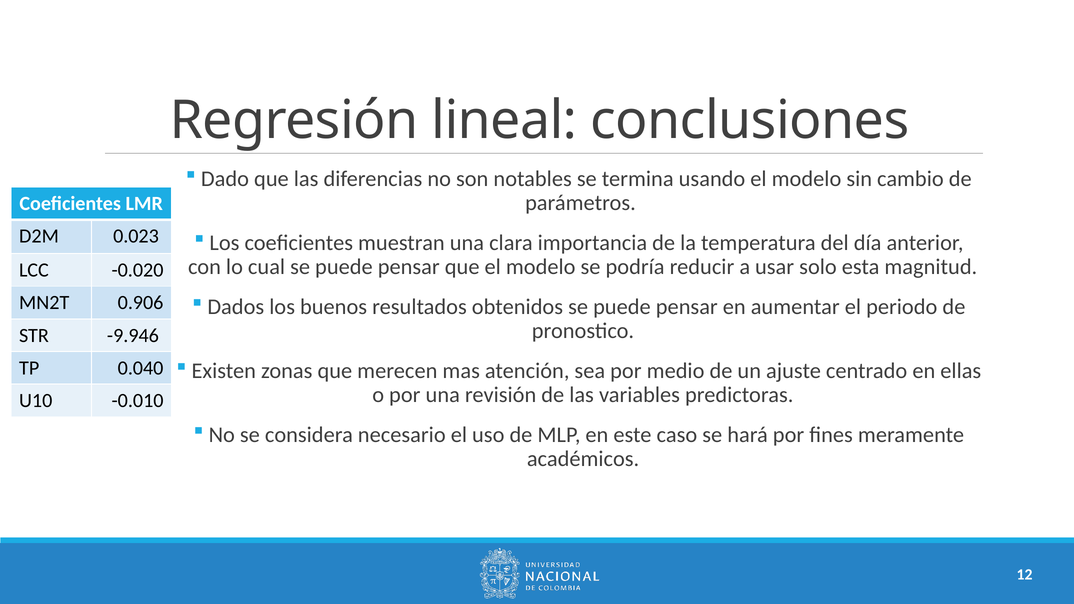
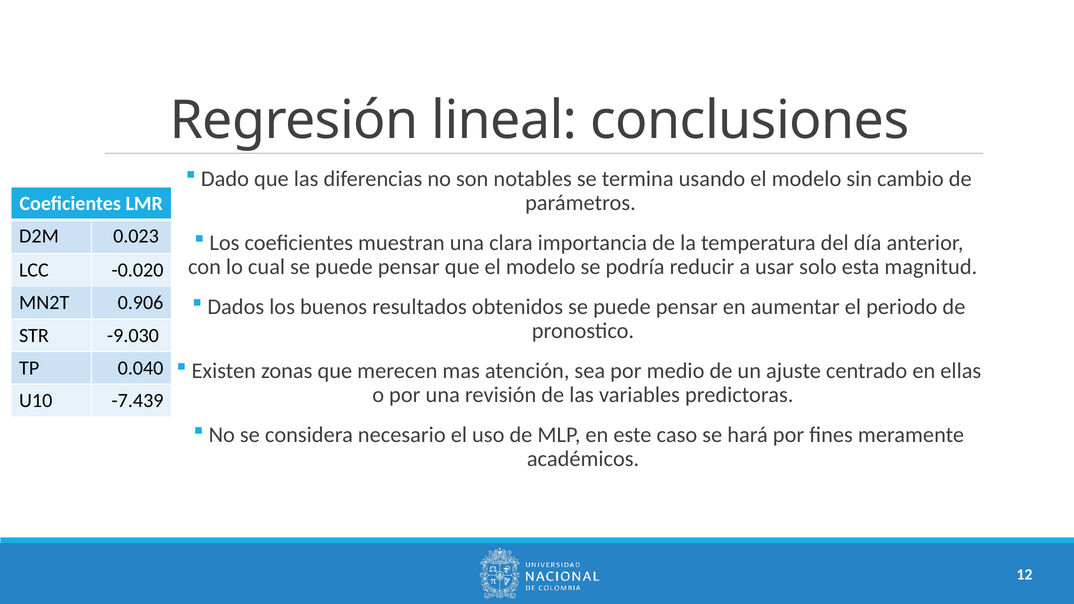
-9.946: -9.946 -> -9.030 (133, 336)
-0.010: -0.010 -> -7.439 (138, 401)
